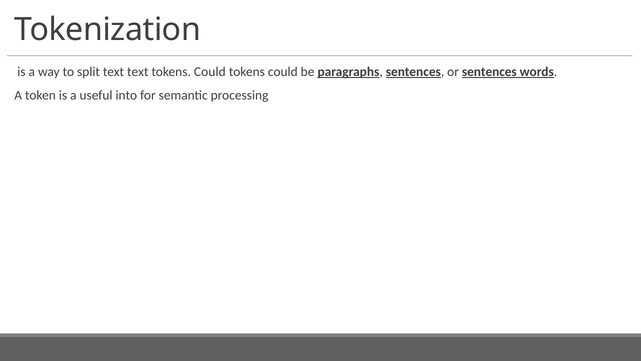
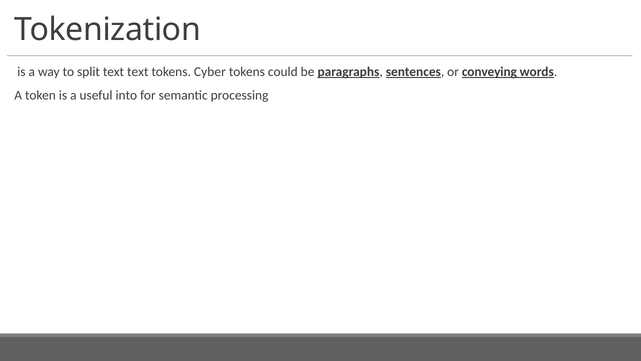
Could: Could -> Cyber (210, 72)
or sentences: sentences -> conveying (489, 72)
